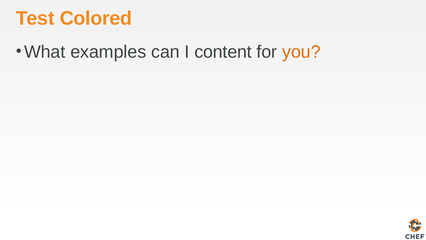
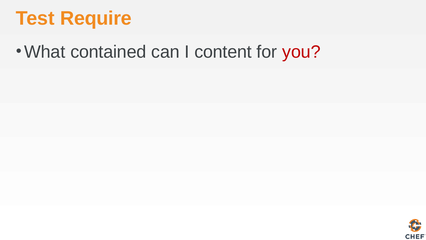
Colored: Colored -> Require (96, 18)
examples: examples -> contained (108, 52)
you colour: orange -> red (301, 52)
